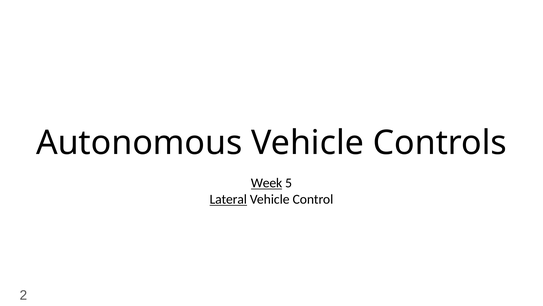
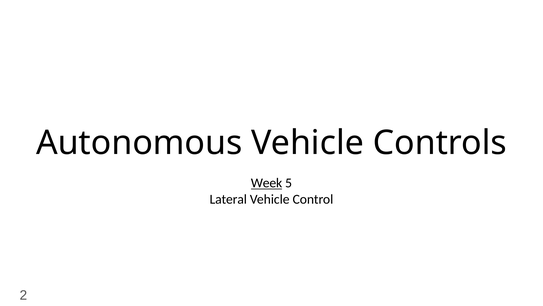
Lateral underline: present -> none (228, 199)
